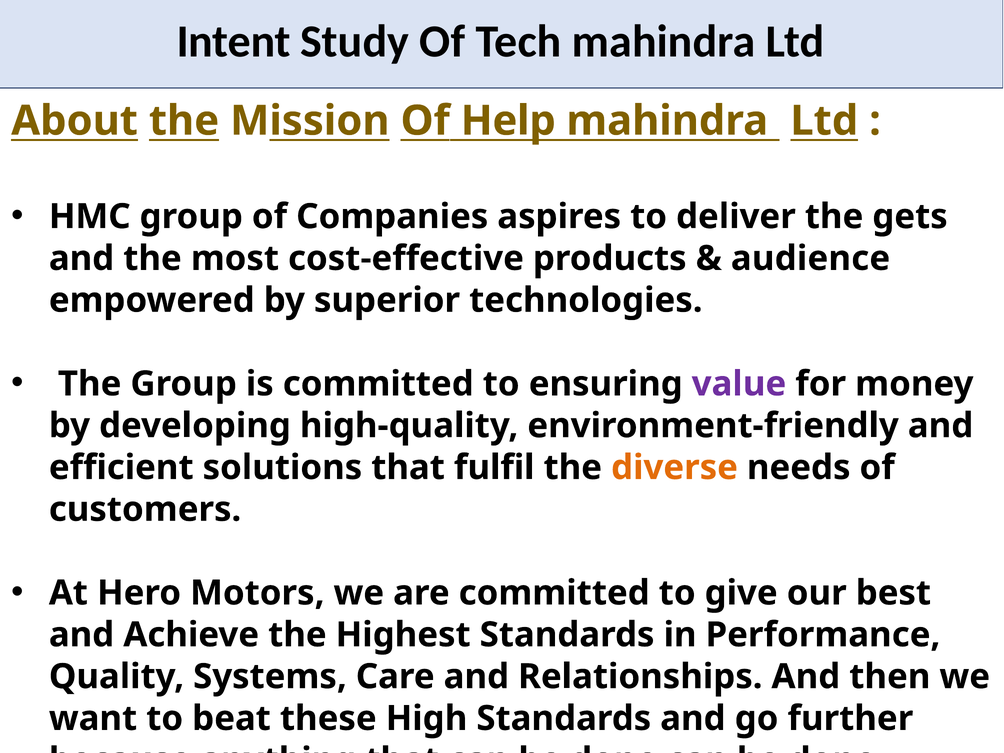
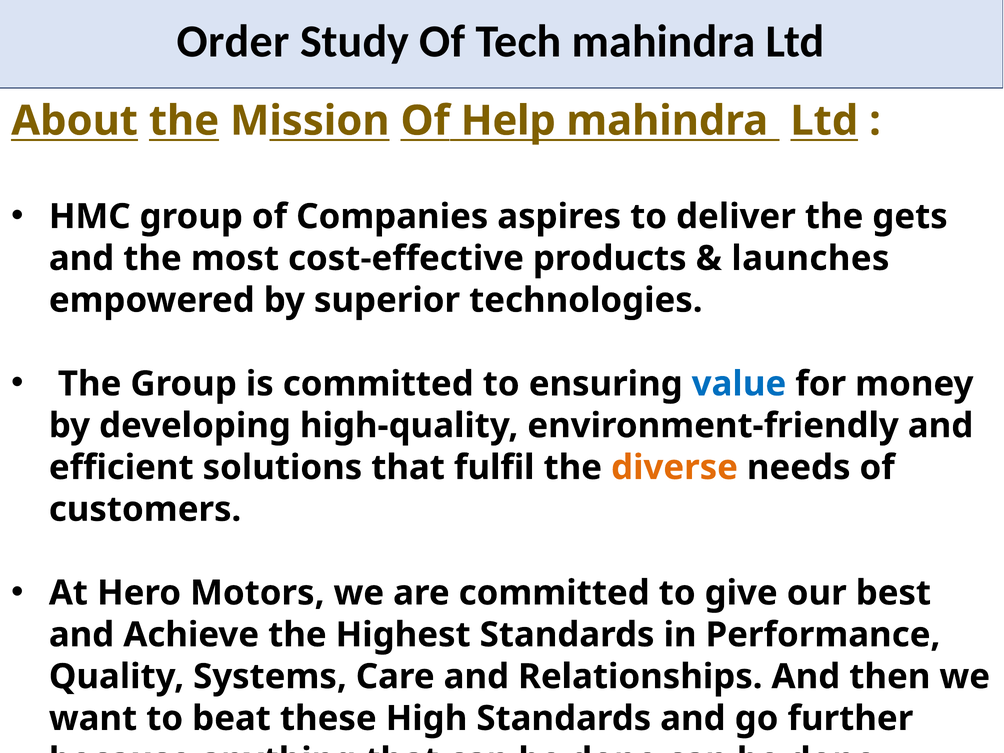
Intent: Intent -> Order (233, 42)
audience: audience -> launches (810, 258)
value colour: purple -> blue (739, 384)
